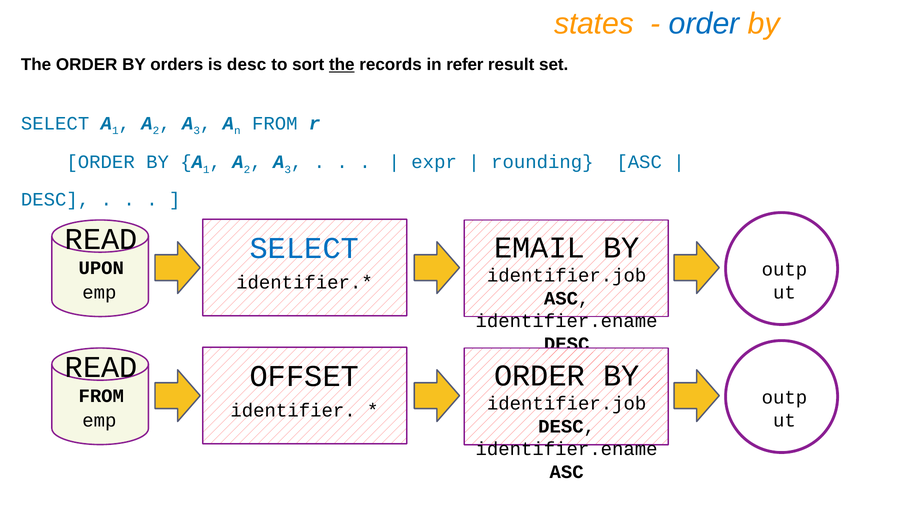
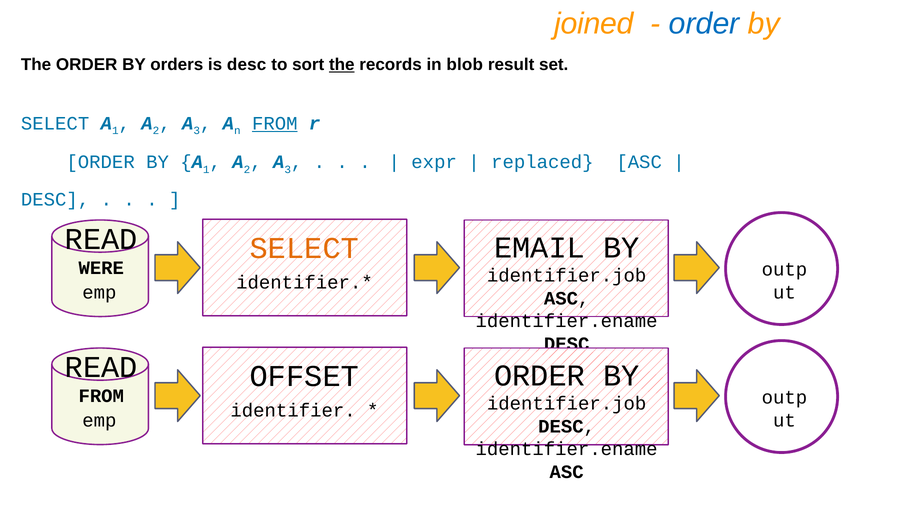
states: states -> joined (594, 24)
refer: refer -> blob (465, 65)
FROM underline: none -> present (275, 124)
rounding: rounding -> replaced (542, 162)
SELECT colour: blue -> orange (304, 249)
UPON: UPON -> WERE (101, 268)
